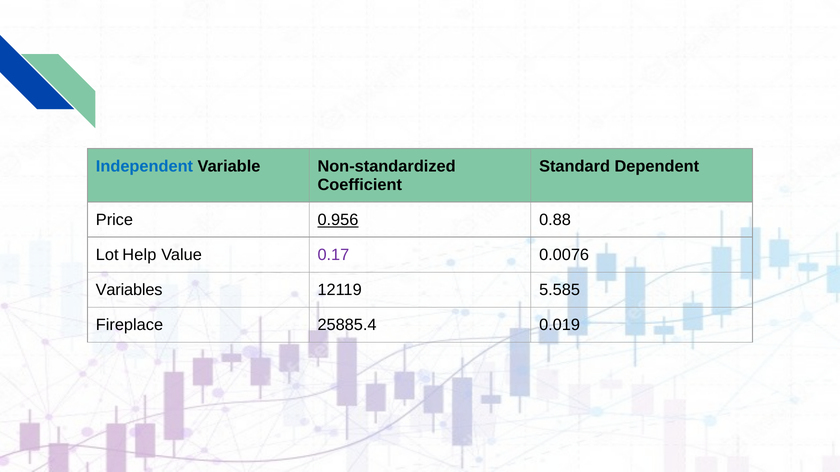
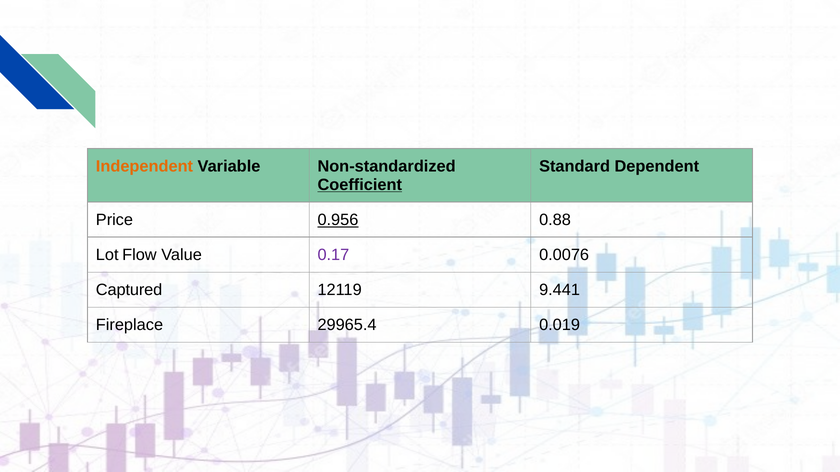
Independent colour: blue -> orange (144, 167)
Coefficient underline: none -> present (360, 185)
Help: Help -> Flow (139, 255)
Variables: Variables -> Captured (129, 290)
5.585: 5.585 -> 9.441 (560, 290)
25885.4: 25885.4 -> 29965.4 (347, 325)
